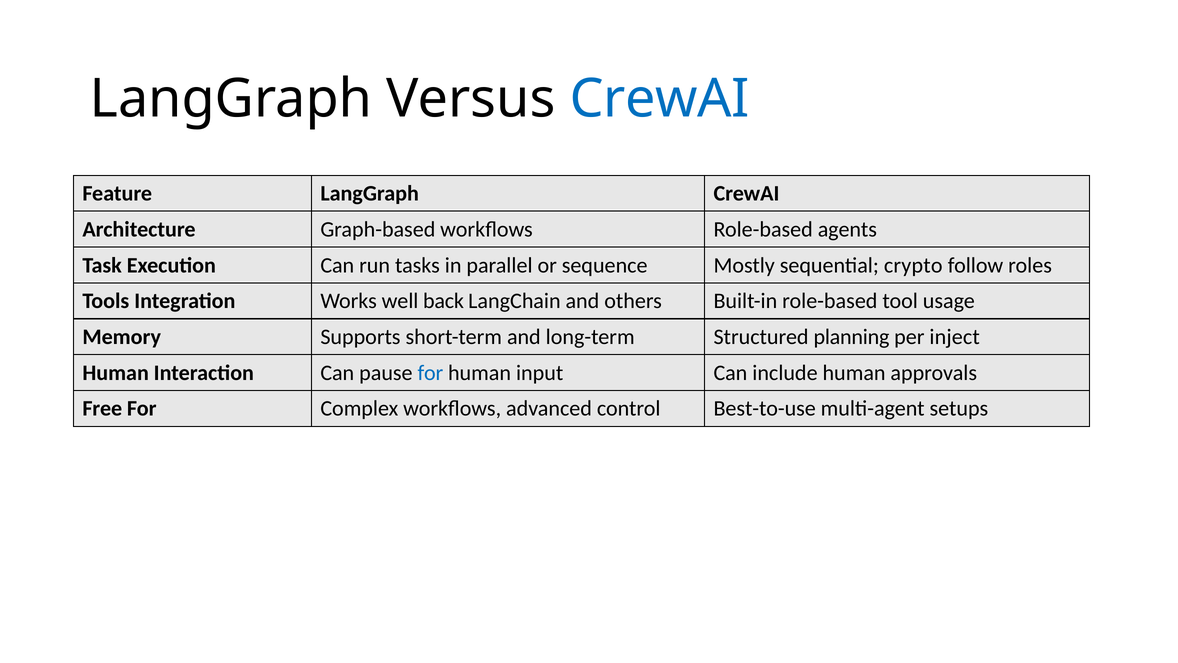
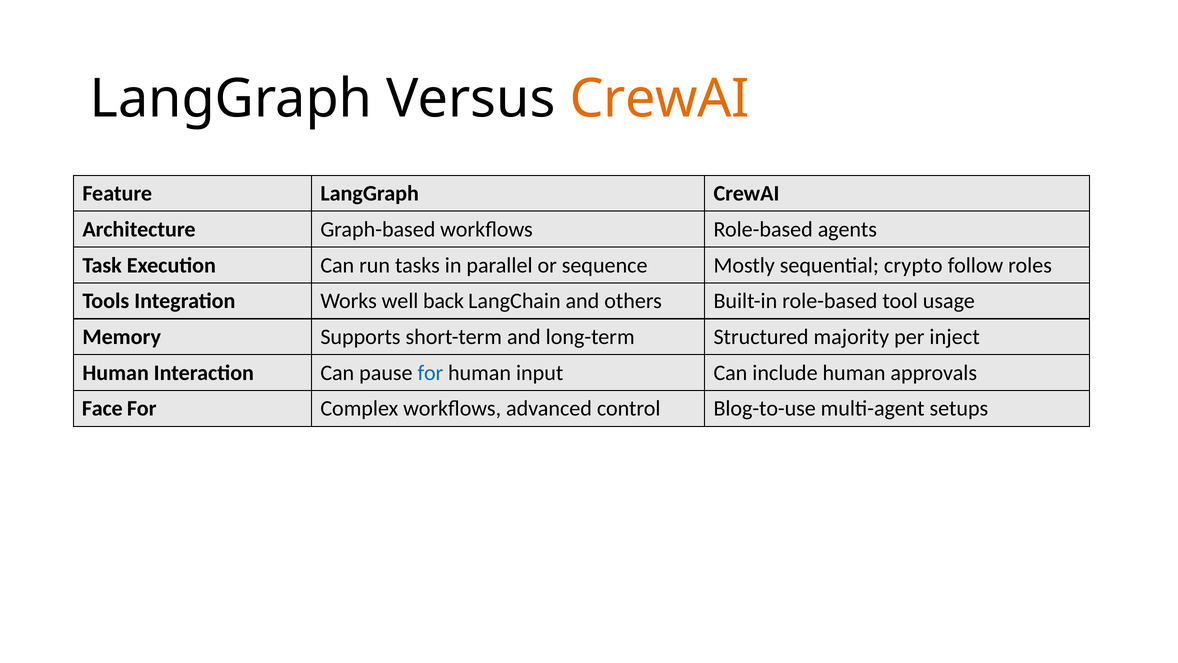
CrewAI colour: blue -> orange (660, 99)
planning: planning -> majority (851, 337)
Free: Free -> Face (102, 408)
Best-to-use: Best-to-use -> Blog-to-use (765, 408)
